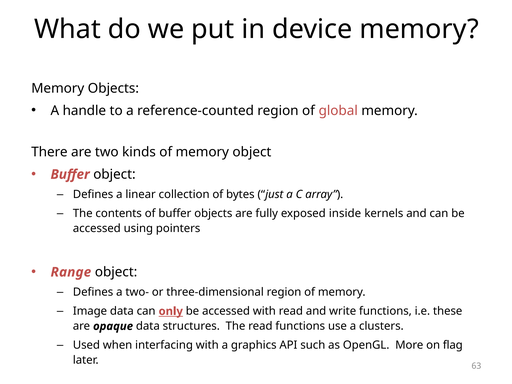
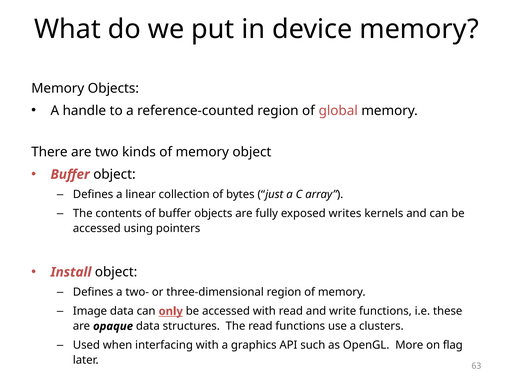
inside: inside -> writes (345, 214)
Range: Range -> Install (71, 272)
